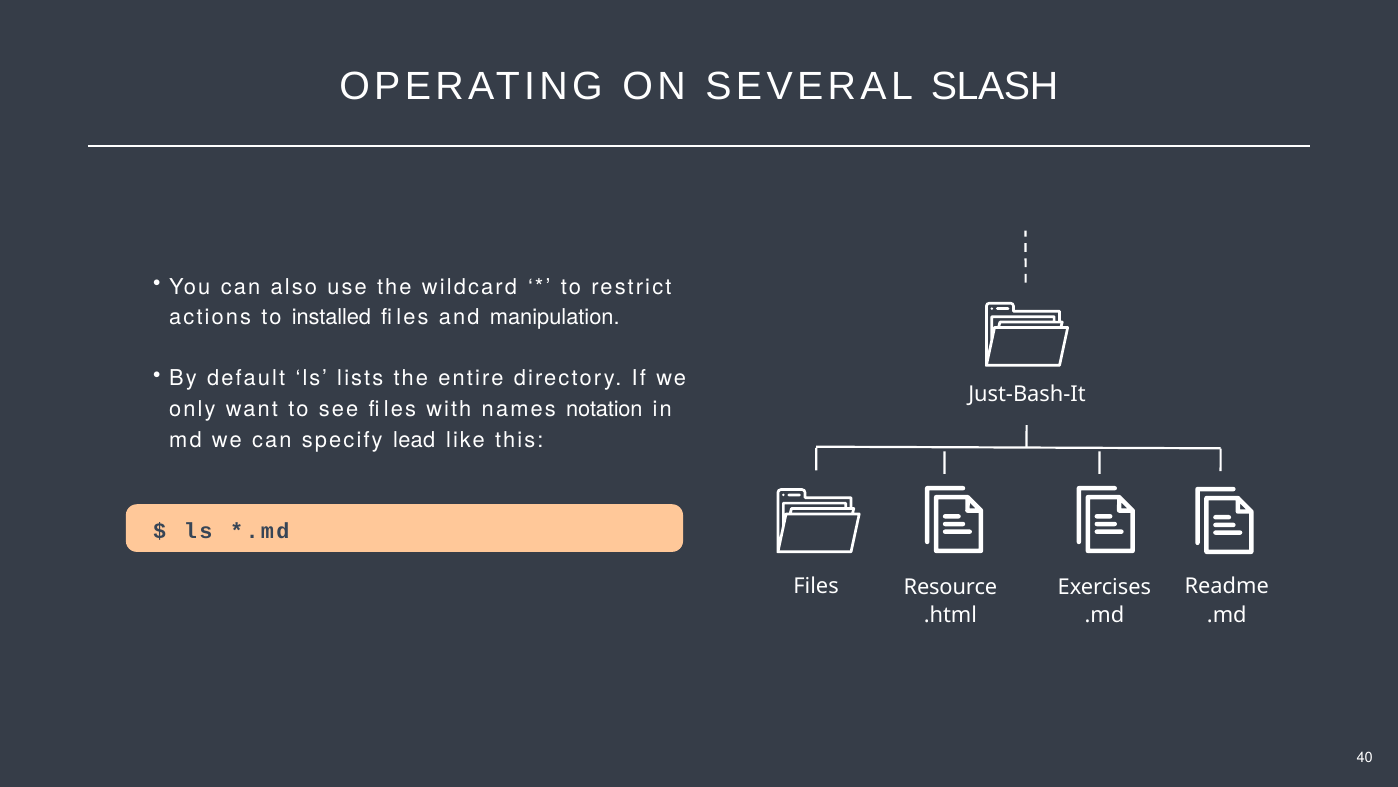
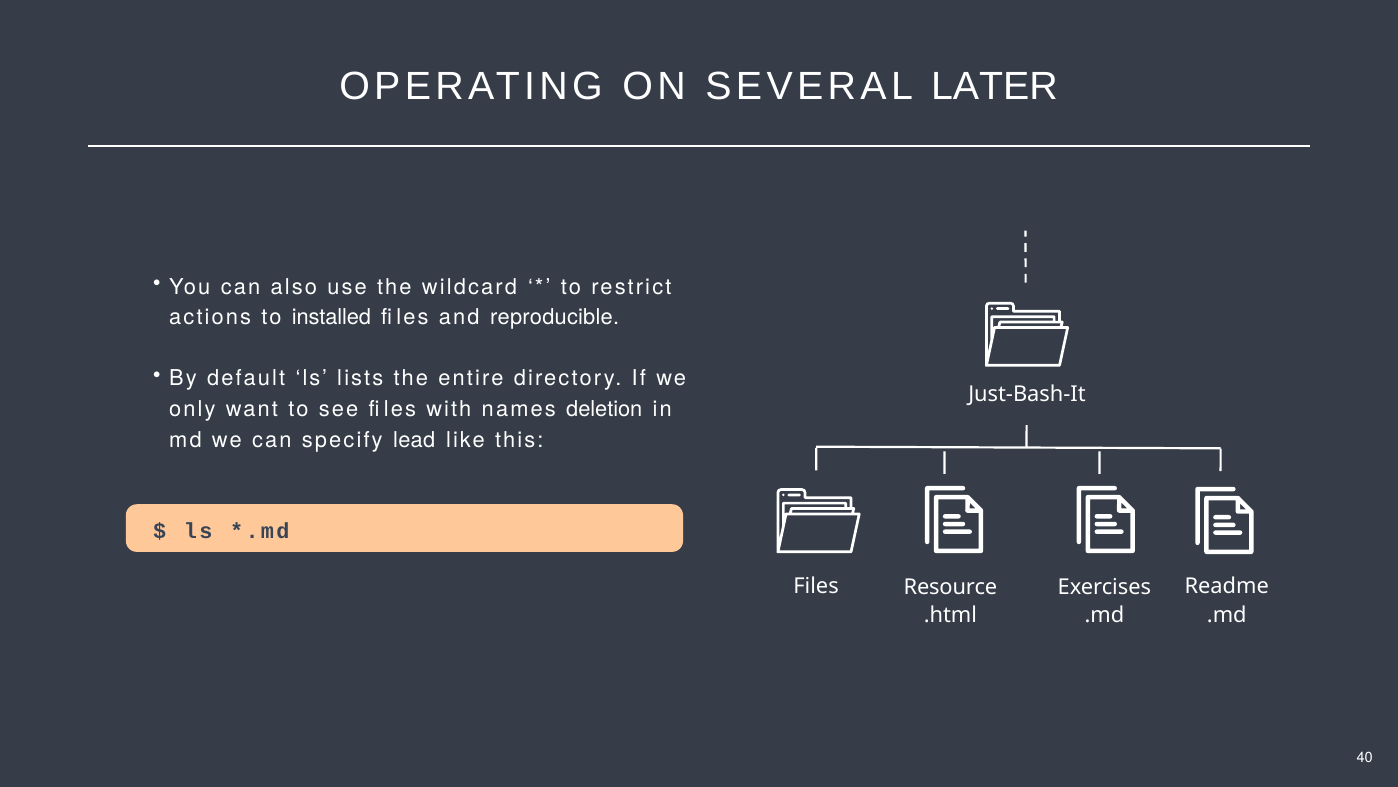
SLASH: SLASH -> LATER (994, 87)
manipulation: manipulation -> reproducible (555, 317)
notation: notation -> deletion (604, 409)
